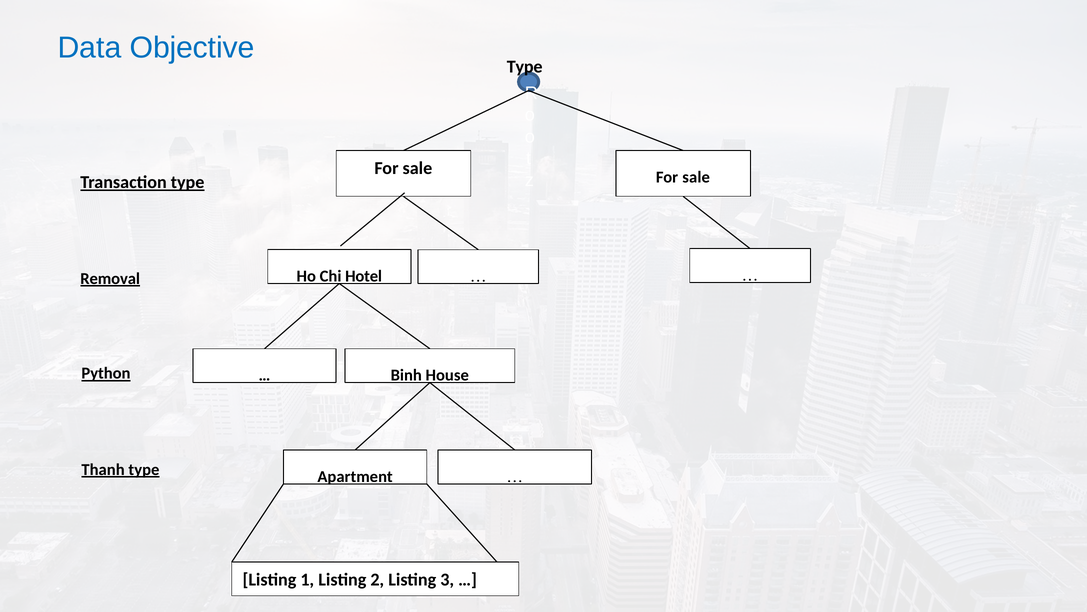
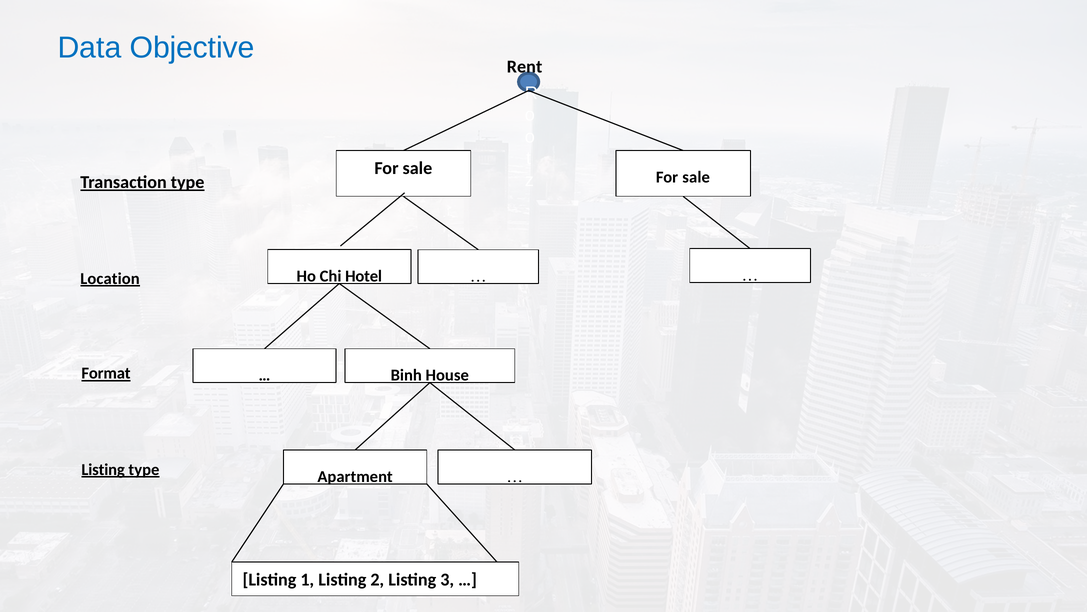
Type: Type -> Rent (525, 67)
Removal: Removal -> Location (110, 278)
Python: Python -> Format (106, 373)
Thanh: Thanh -> Listing (103, 469)
